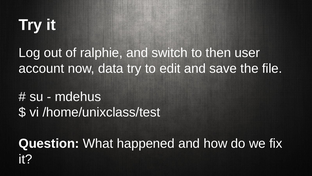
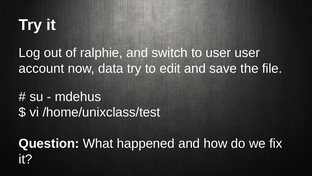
to then: then -> user (218, 53)
